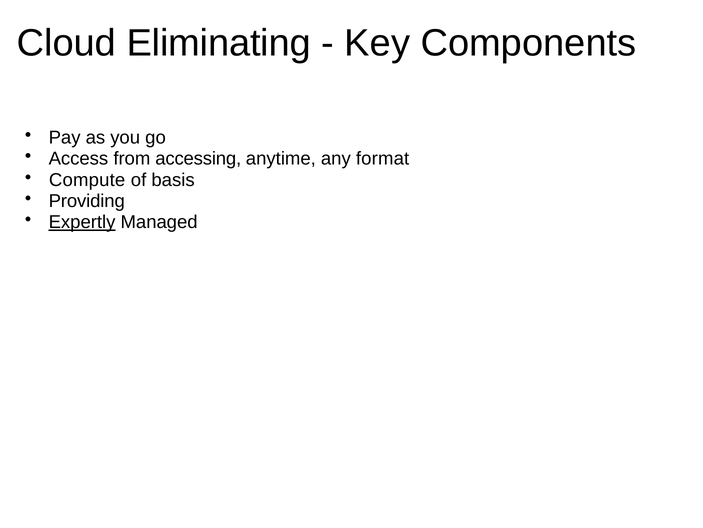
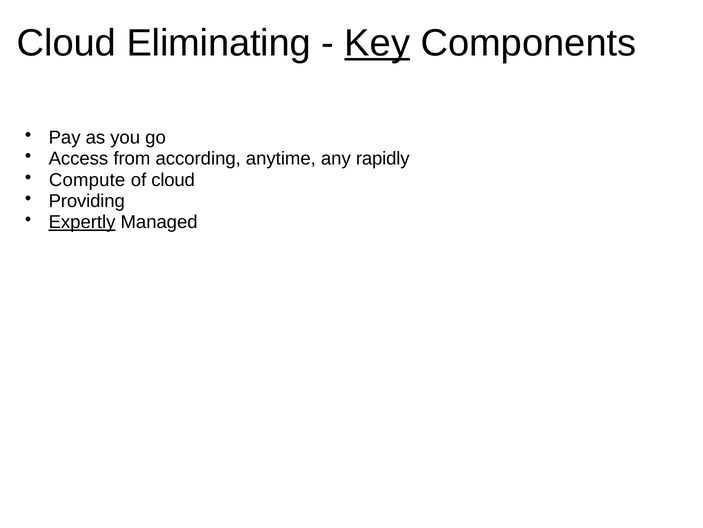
Key underline: none -> present (377, 43)
accessing: accessing -> according (198, 158)
format: format -> rapidly (383, 158)
of basis: basis -> cloud (173, 180)
